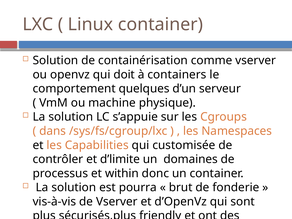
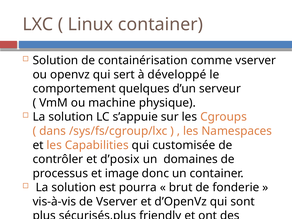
doit: doit -> sert (124, 75)
à containers: containers -> développé (177, 75)
d’limite: d’limite -> d’posix (120, 159)
within: within -> image (122, 173)
